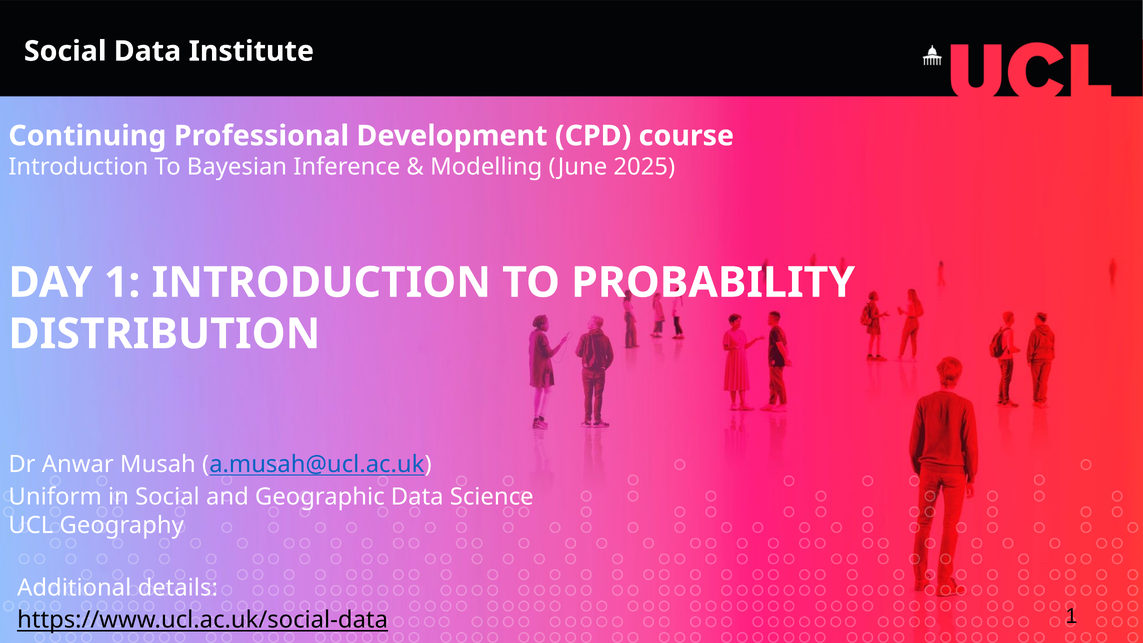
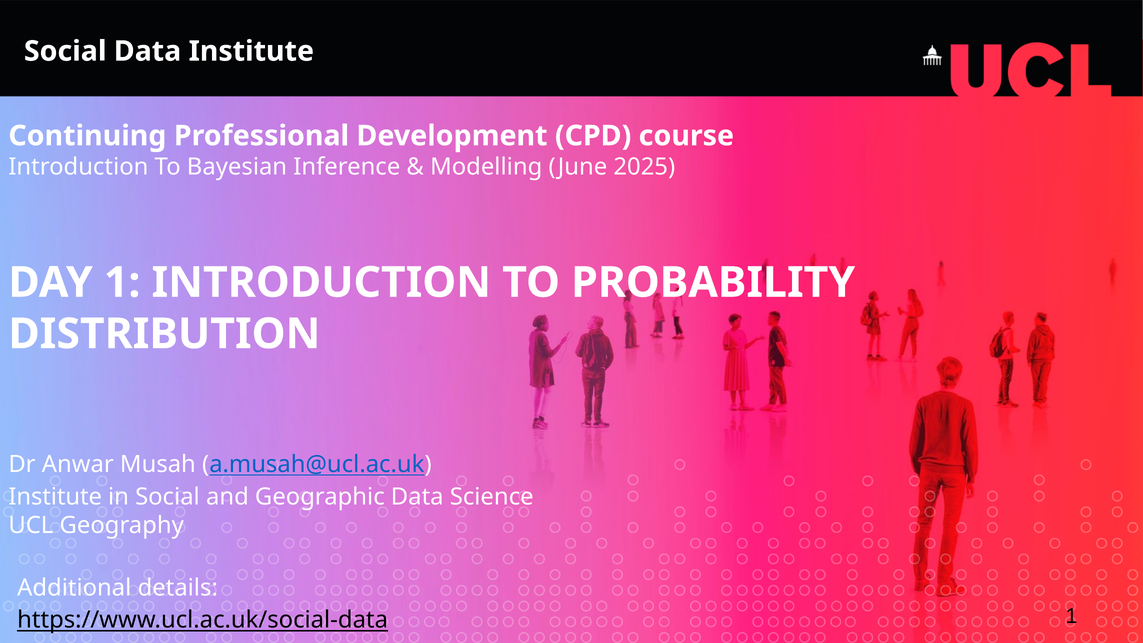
Uniform: Uniform -> Institute (55, 497)
